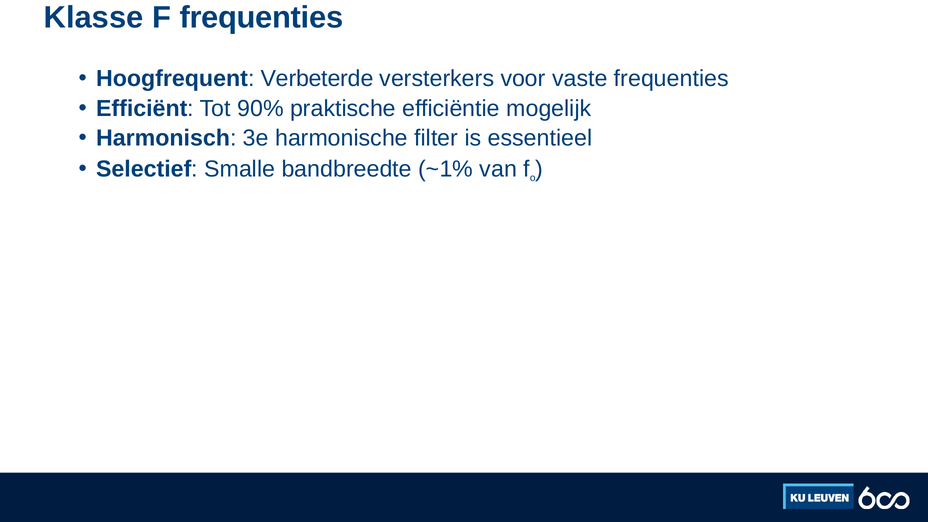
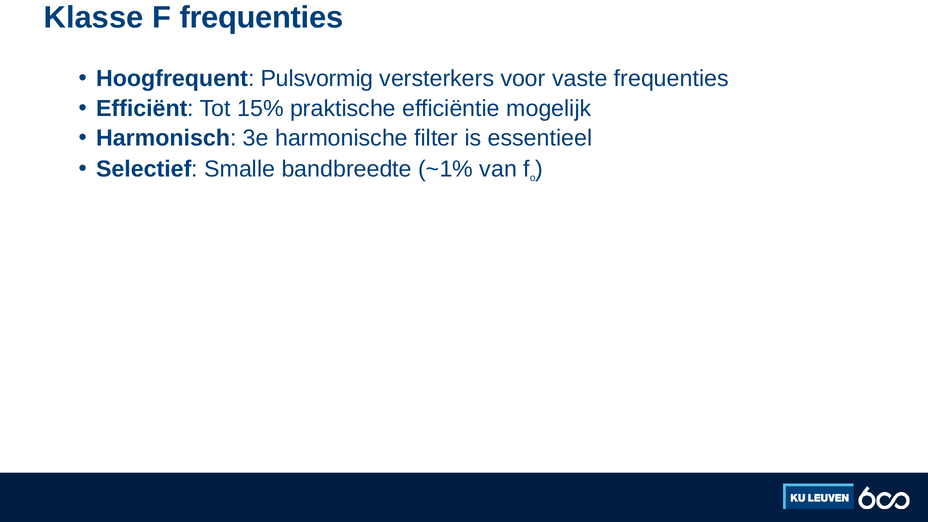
Verbeterde: Verbeterde -> Pulsvormig (317, 79)
90%: 90% -> 15% (260, 108)
